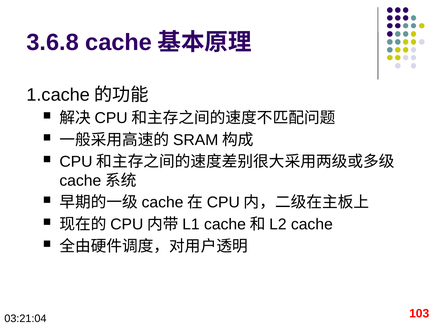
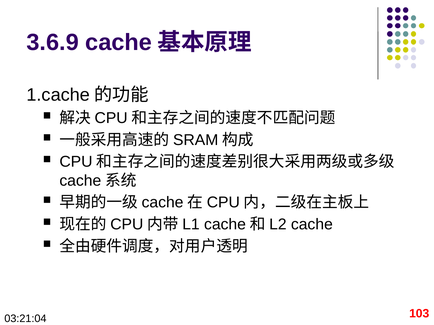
3.6.8: 3.6.8 -> 3.6.9 (53, 42)
